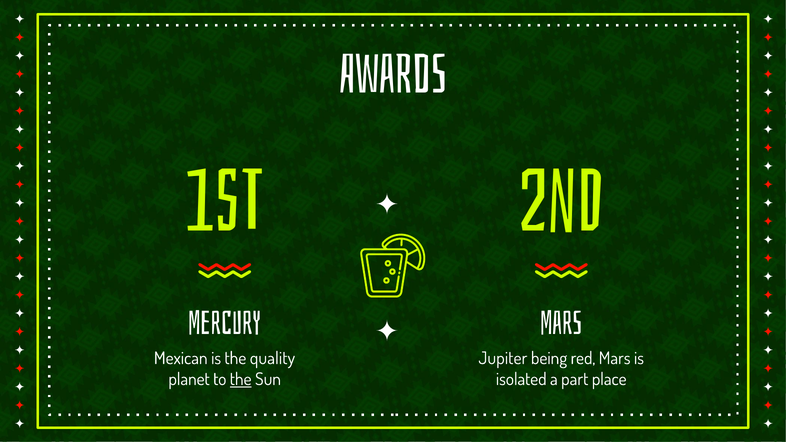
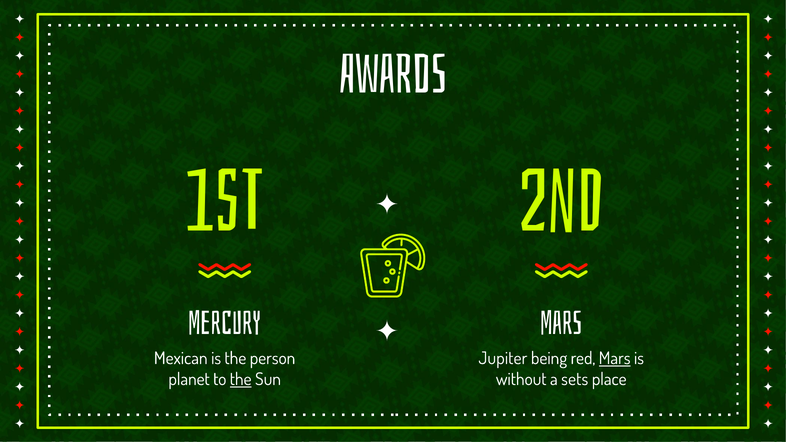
quality: quality -> person (273, 358)
Mars underline: none -> present (615, 358)
isolated: isolated -> without (521, 379)
part: part -> sets (575, 379)
